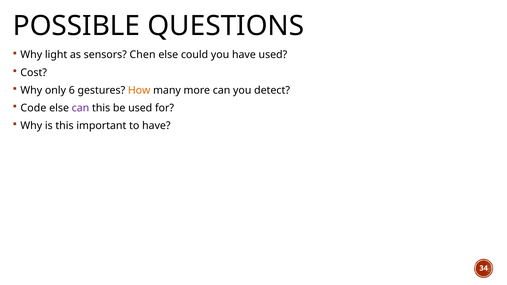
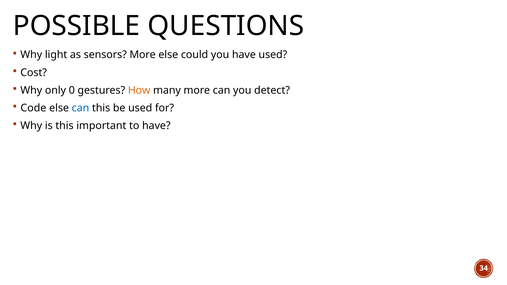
sensors Chen: Chen -> More (143, 55)
6: 6 -> 0 (72, 90)
can colour: purple -> blue (80, 108)
